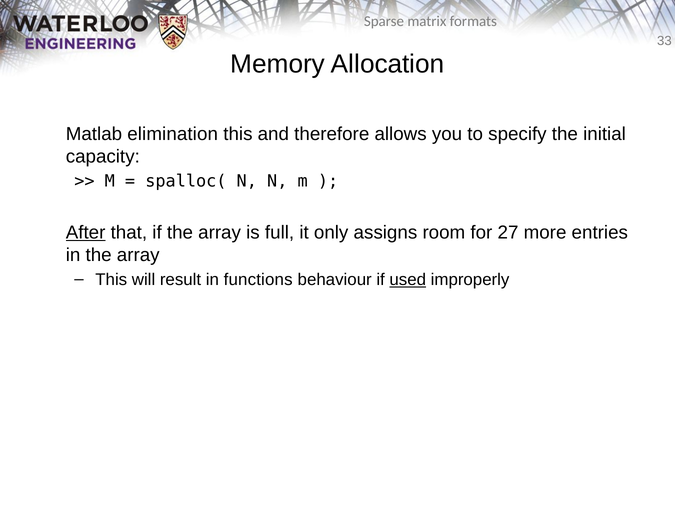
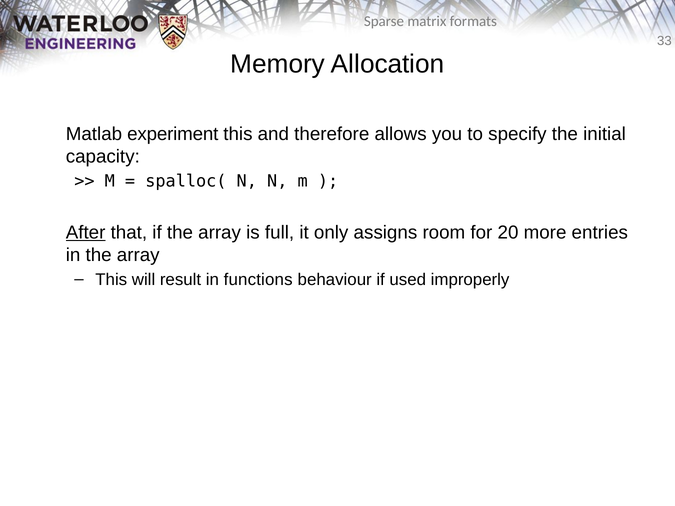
elimination: elimination -> experiment (173, 134)
27: 27 -> 20 (508, 233)
used underline: present -> none (408, 280)
